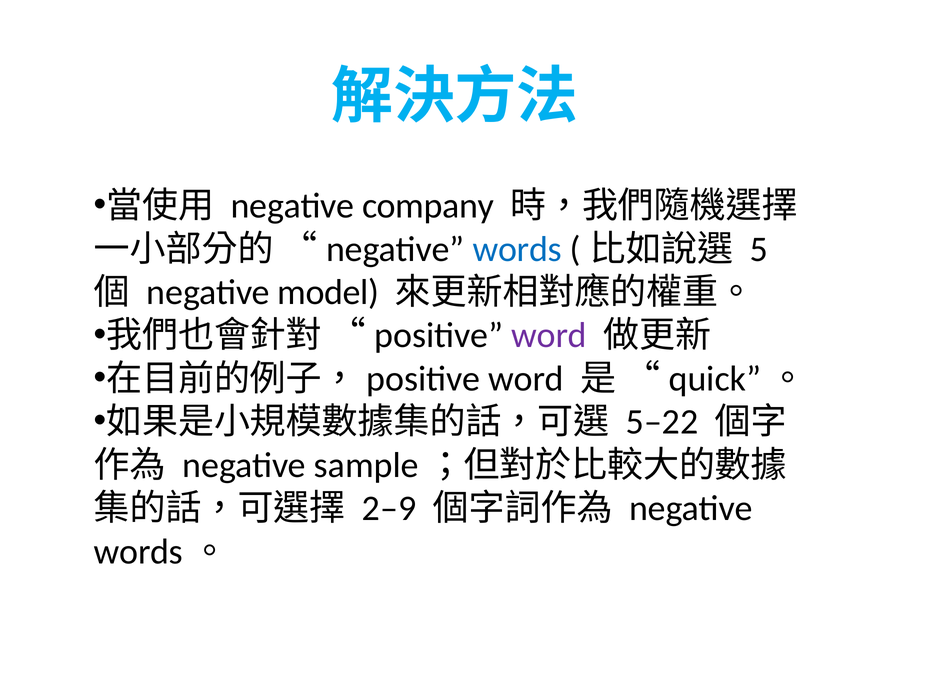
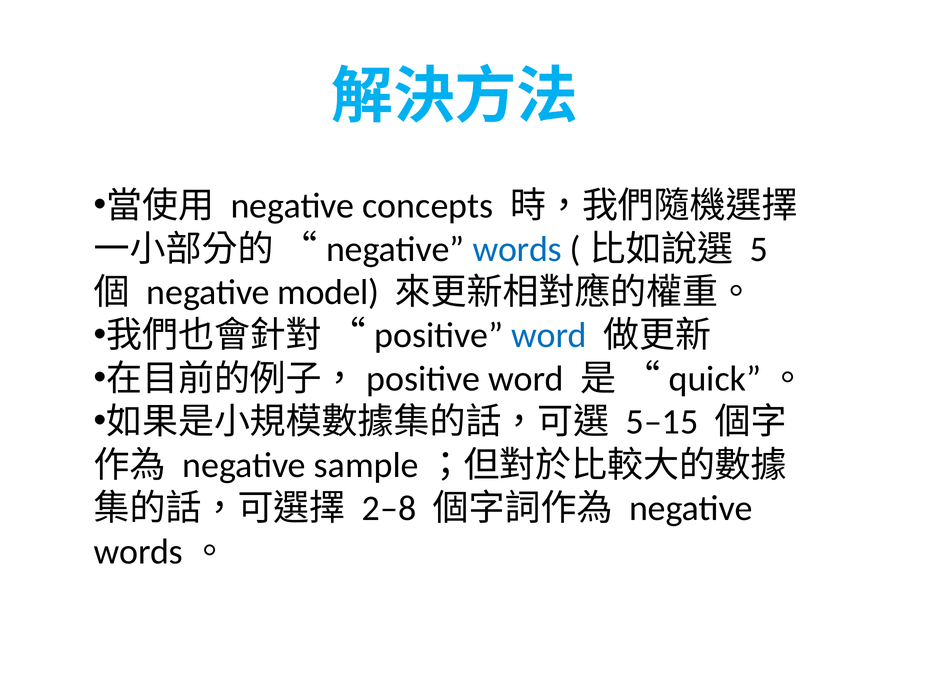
company: company -> concepts (428, 206)
word colour: purple -> blue (549, 335)
5–22: 5–22 -> 5–15 (662, 422)
2–9: 2–9 -> 2–8 (389, 508)
